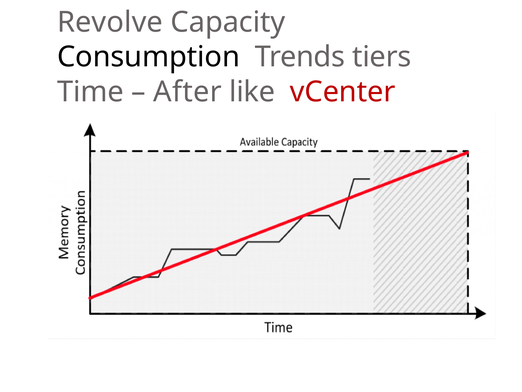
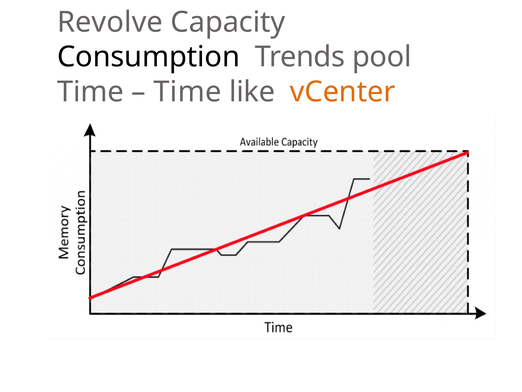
tiers: tiers -> pool (382, 57)
After: After -> Time (187, 92)
vCenter colour: red -> orange (343, 92)
